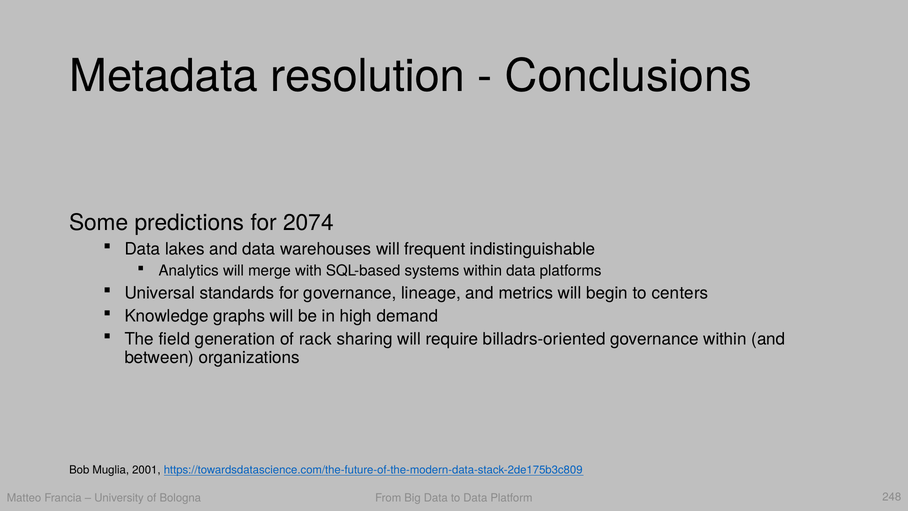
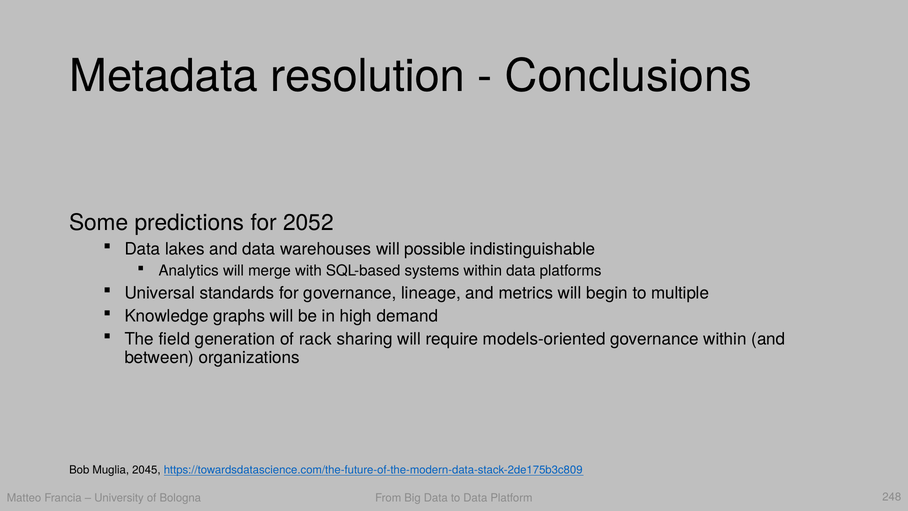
2074: 2074 -> 2052 (308, 223)
frequent: frequent -> possible (435, 249)
centers: centers -> multiple (680, 293)
billadrs-oriented: billadrs-oriented -> models-oriented (544, 339)
2001: 2001 -> 2045 (146, 470)
